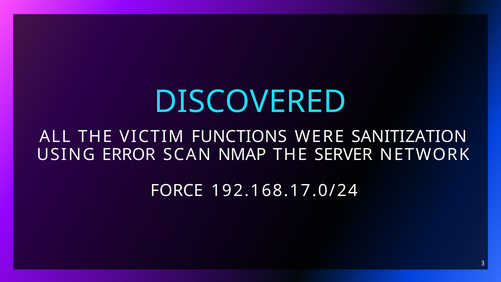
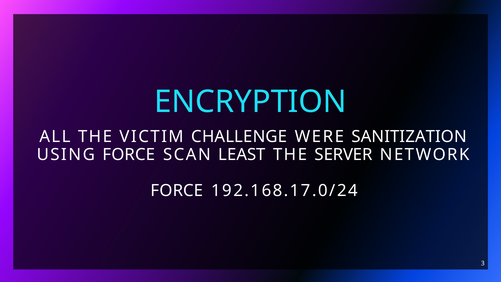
DISCOVERED: DISCOVERED -> ENCRYPTION (250, 102)
FUNCTIONS: FUNCTIONS -> CHALLENGE (239, 136)
USING ERROR: ERROR -> FORCE (129, 154)
NMAP: NMAP -> LEAST (242, 154)
